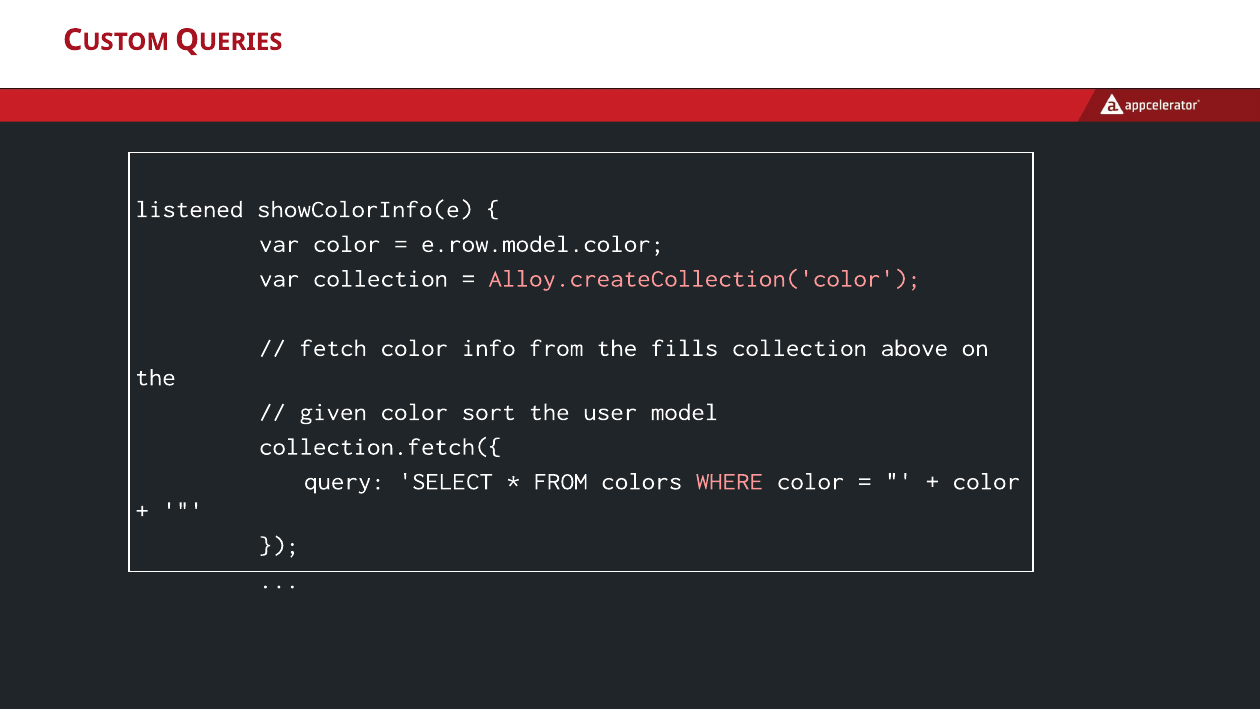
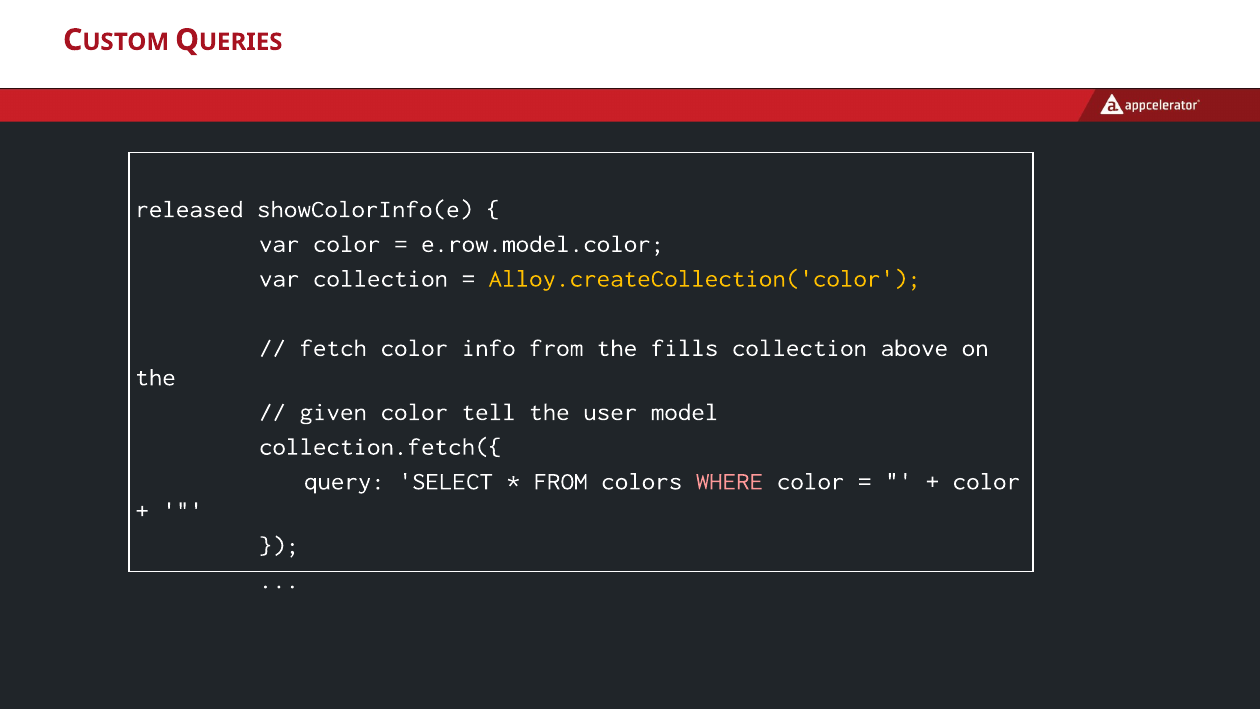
listened: listened -> released (189, 209)
Alloy.createCollection('color colour: pink -> yellow (705, 278)
sort: sort -> tell (489, 412)
